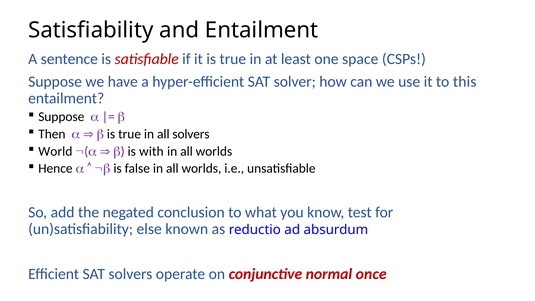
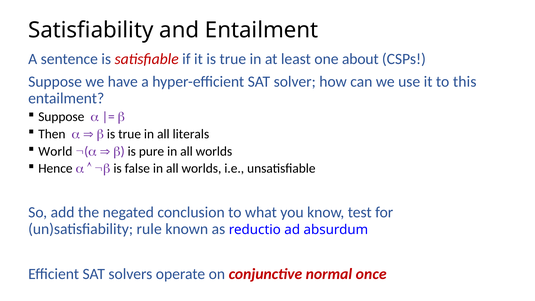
space: space -> about (360, 59)
all solvers: solvers -> literals (191, 134)
with: with -> pure (152, 151)
else: else -> rule (149, 229)
